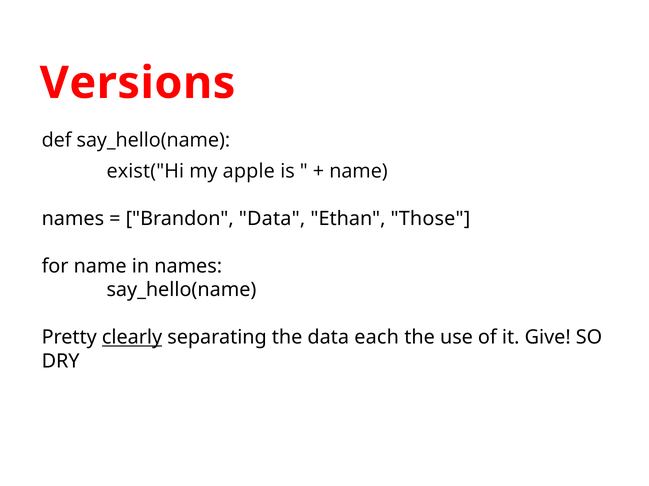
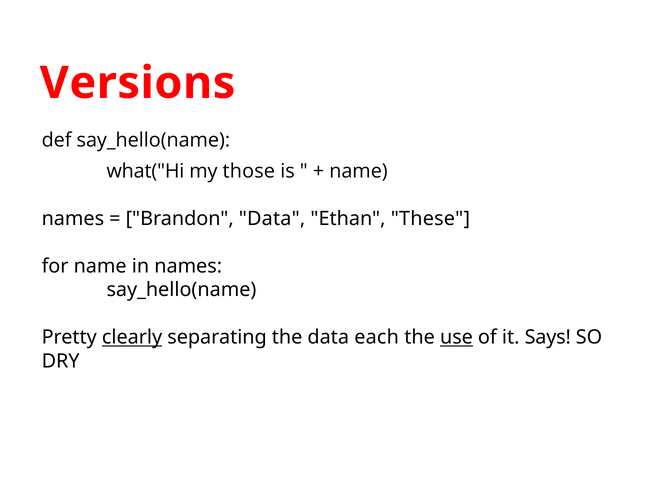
exist("Hi: exist("Hi -> what("Hi (145, 171)
apple: apple -> those (249, 171)
Those: Those -> These (430, 219)
use underline: none -> present (456, 338)
Give: Give -> Says (548, 338)
